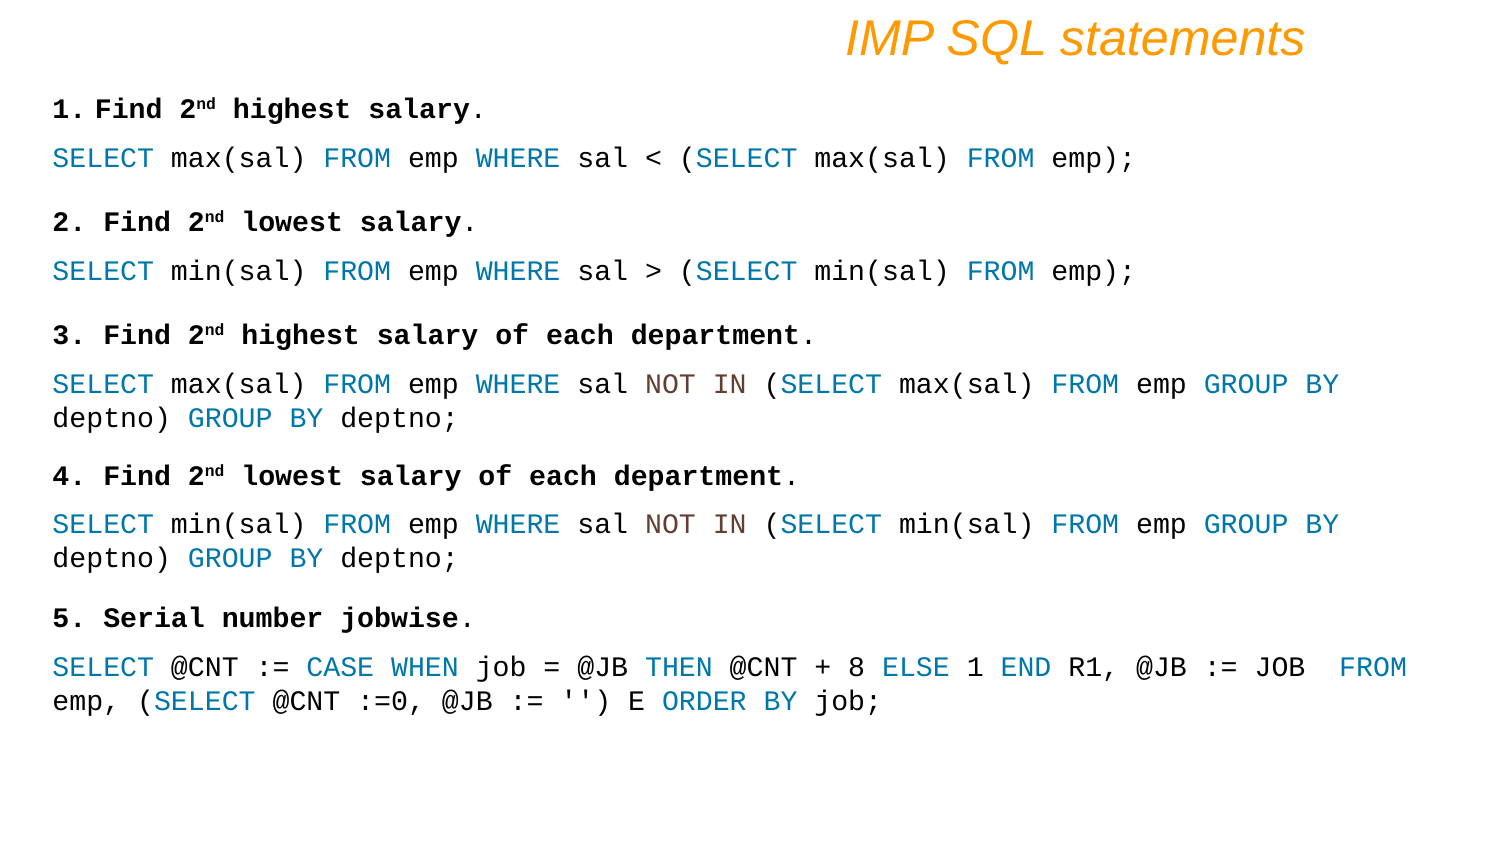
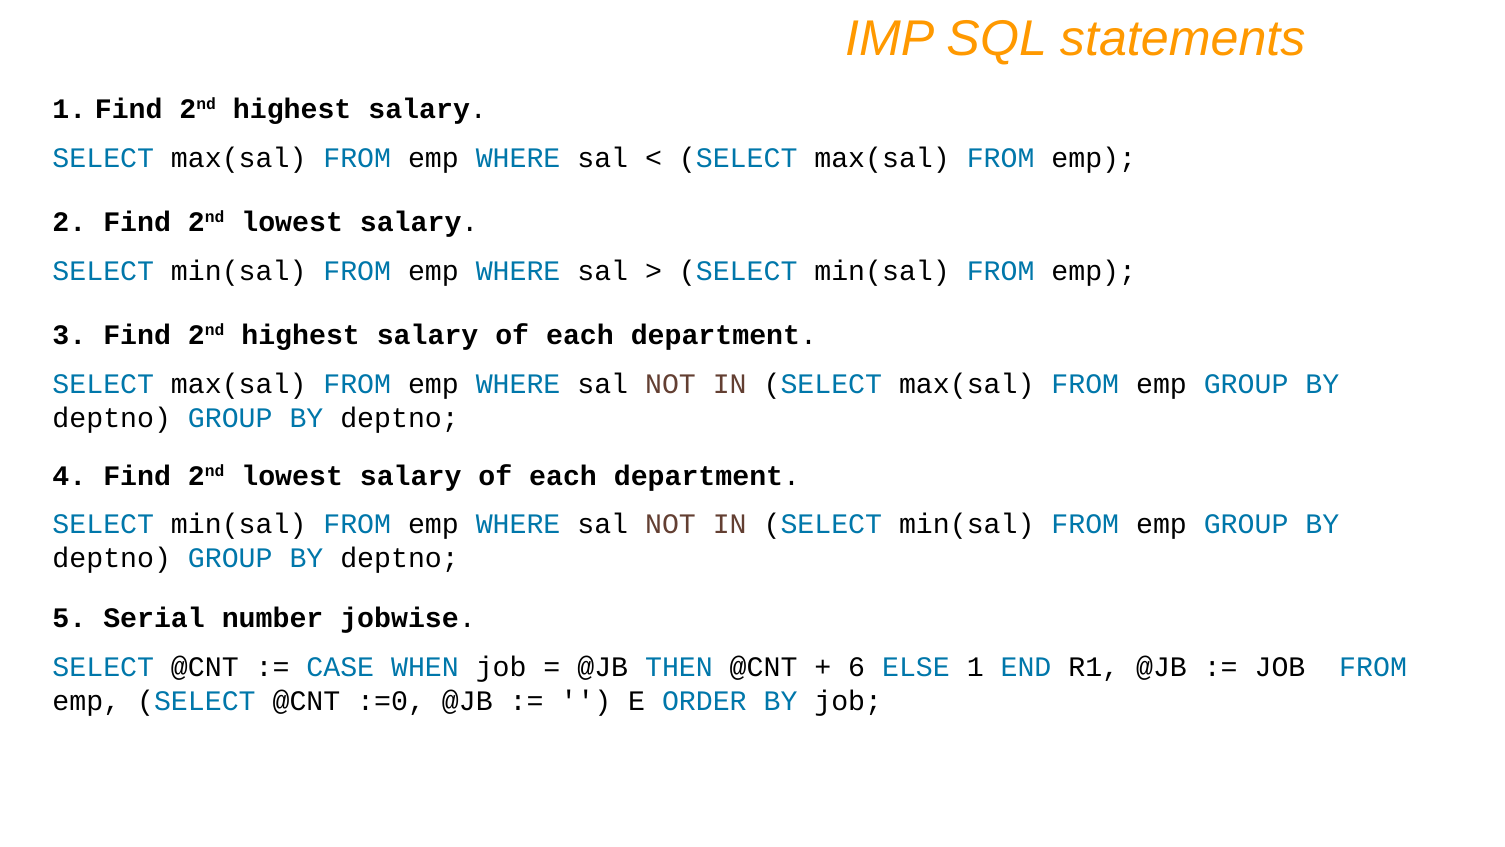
8: 8 -> 6 (857, 667)
